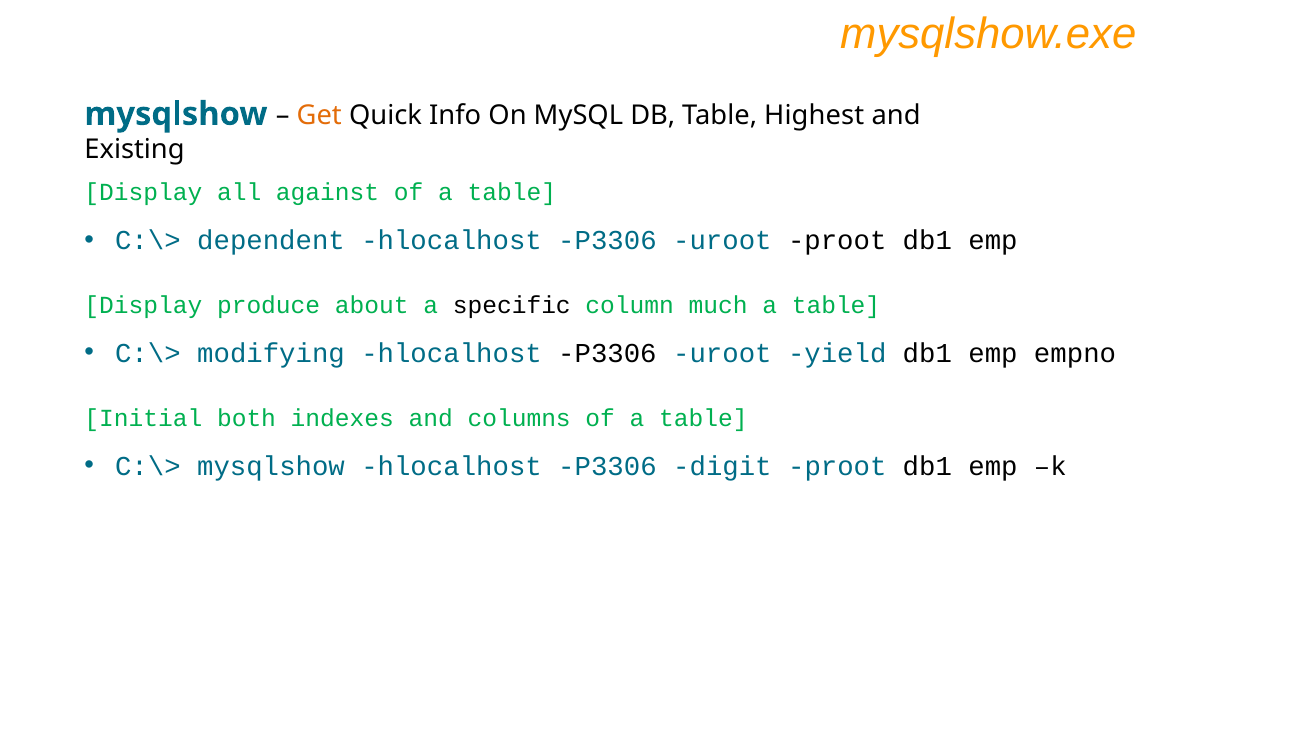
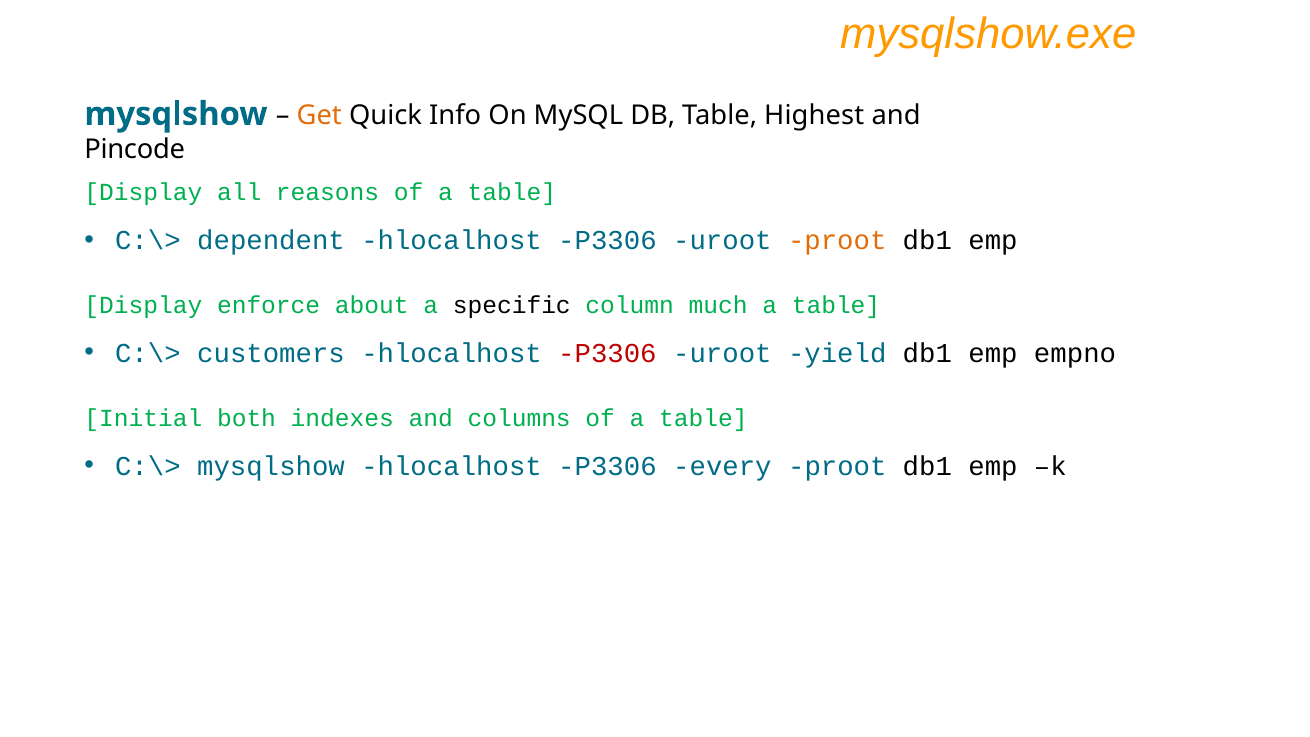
Existing: Existing -> Pincode (135, 150)
against: against -> reasons (328, 193)
proot colour: black -> orange (837, 241)
produce: produce -> enforce (269, 306)
modifying: modifying -> customers (271, 353)
P3306 colour: black -> red (607, 353)
digit: digit -> every (722, 466)
